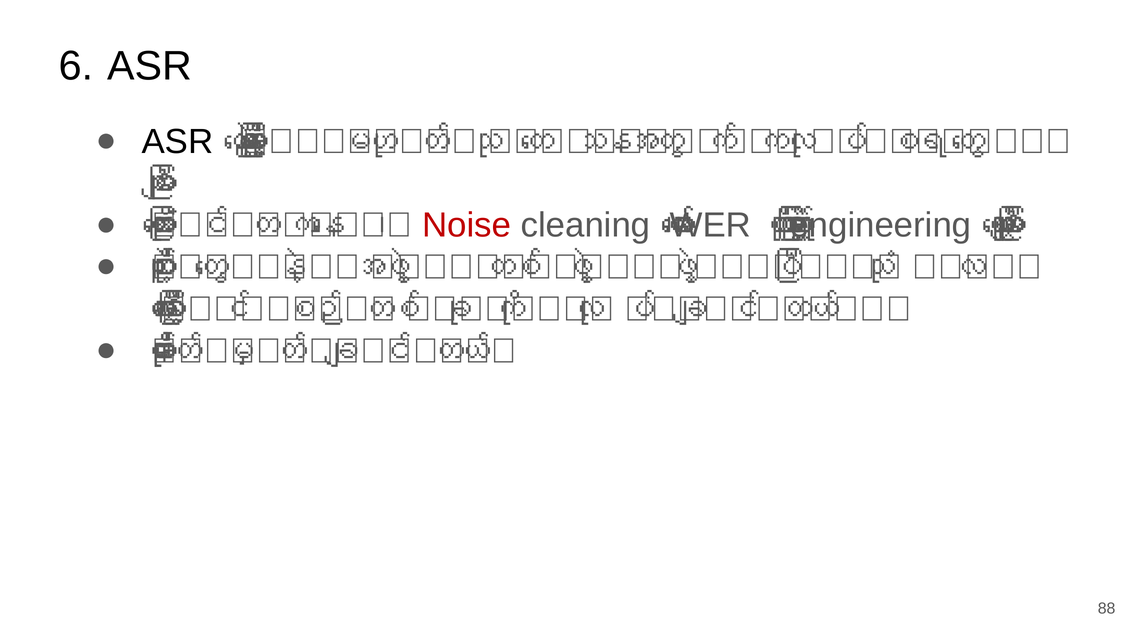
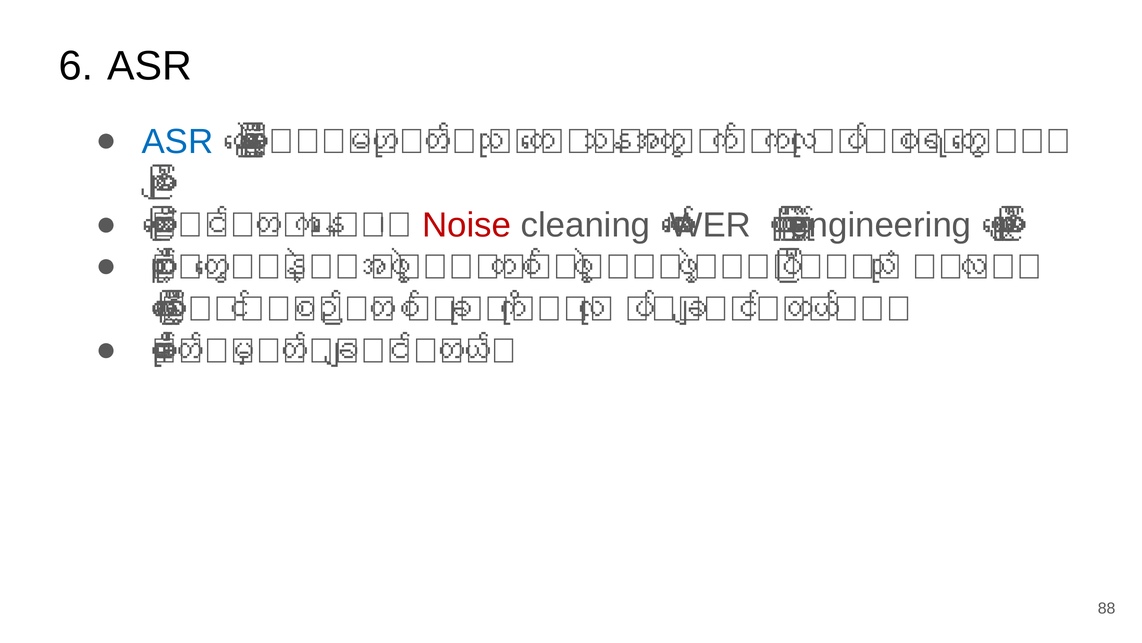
ASR colour: black -> blue (178, 142)
